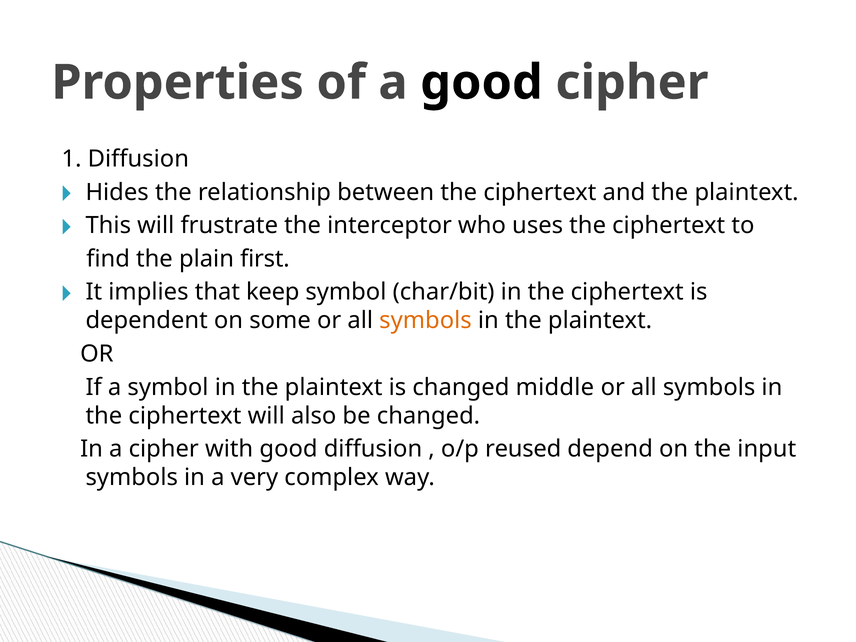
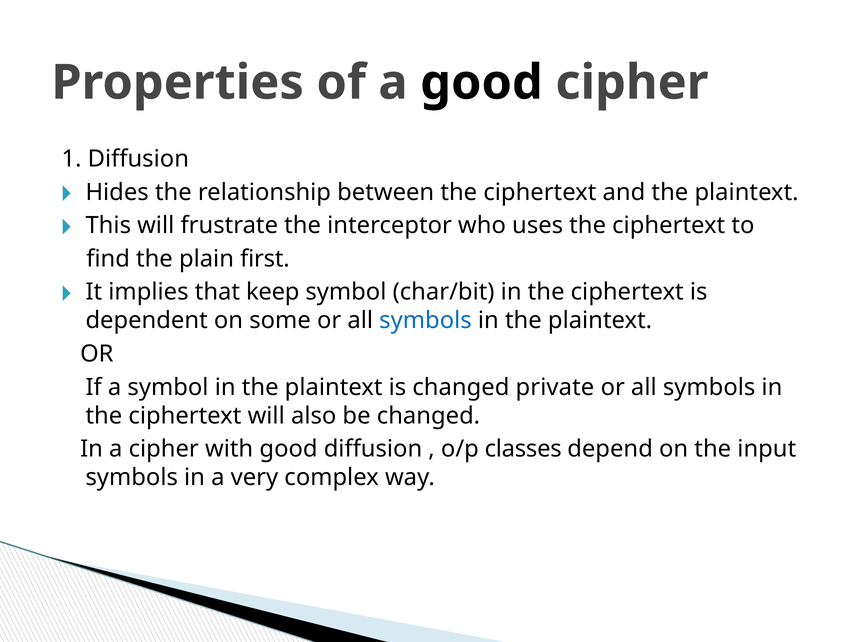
symbols colour: orange -> blue (425, 321)
middle: middle -> private (555, 387)
reused: reused -> classes (523, 449)
